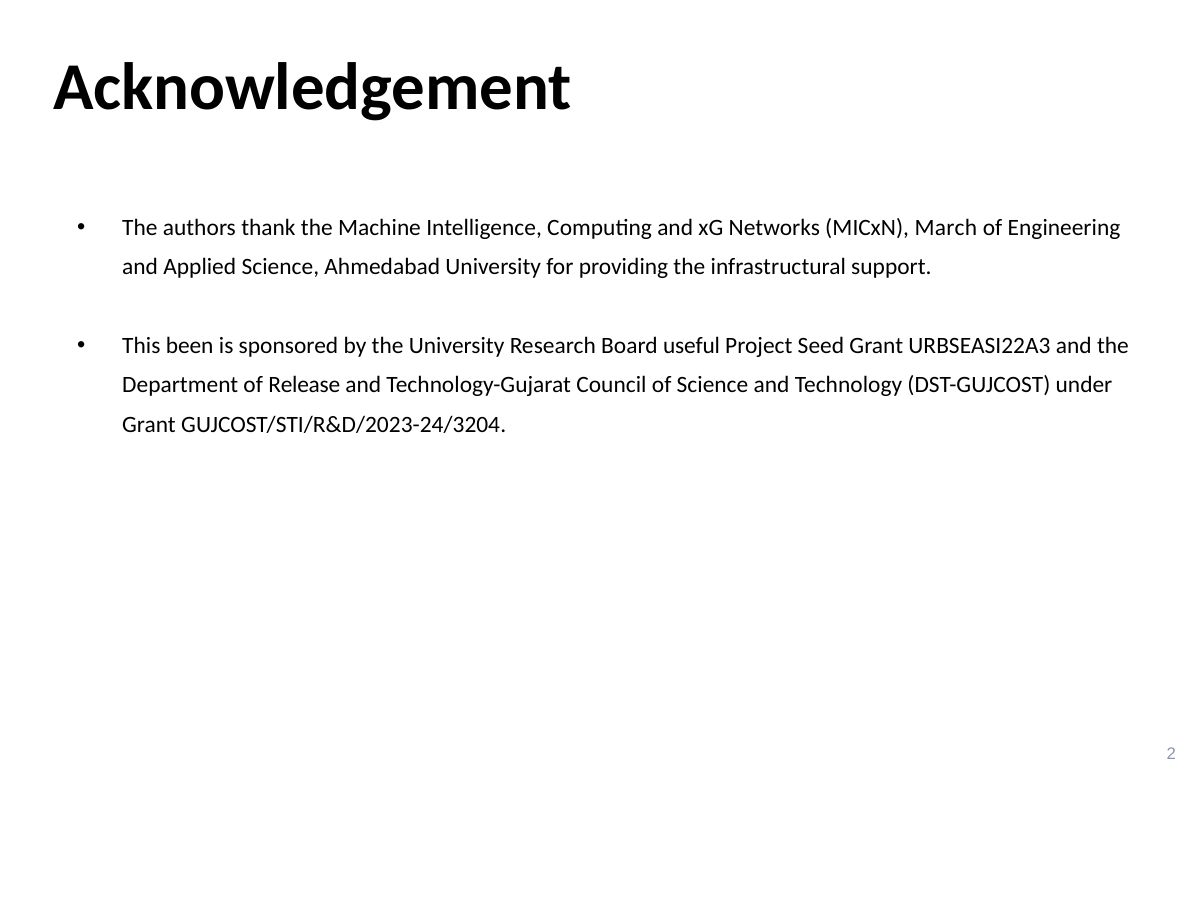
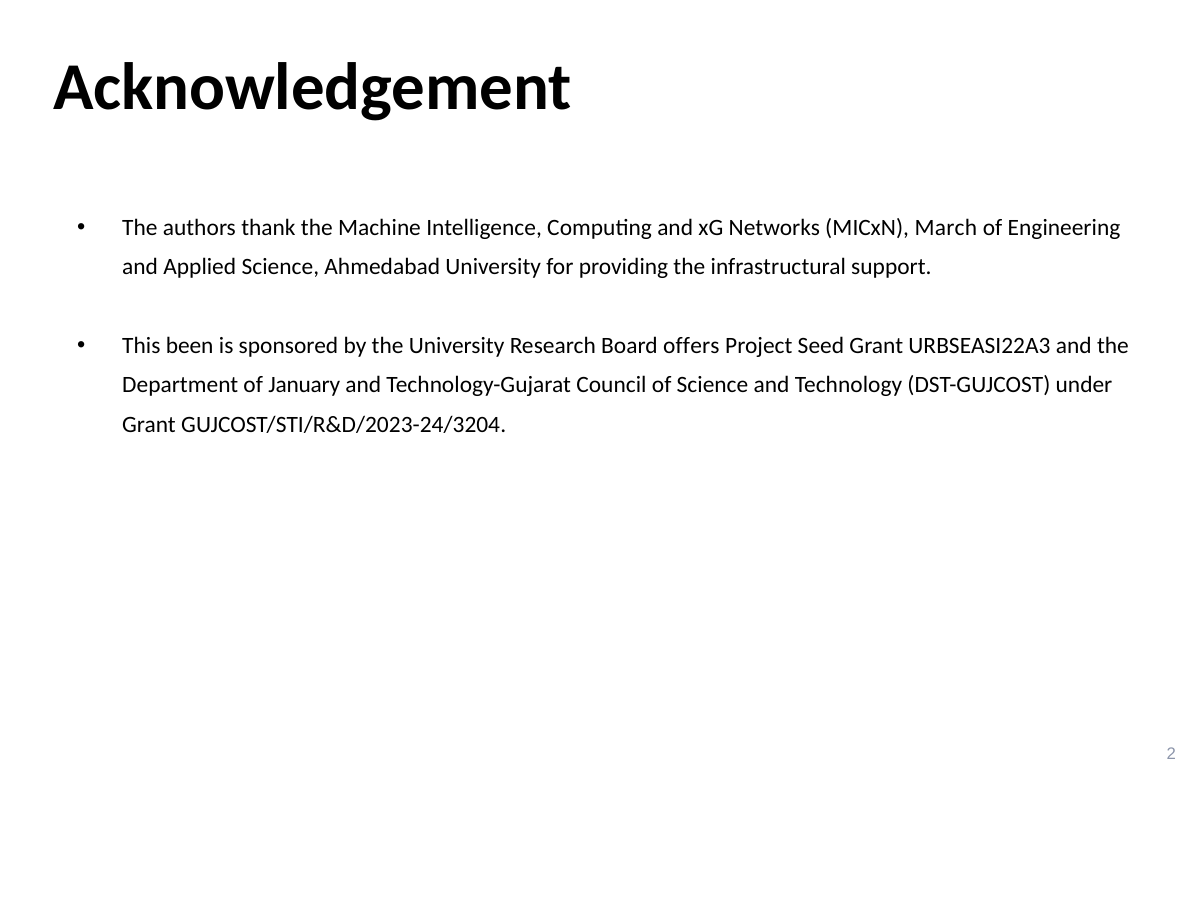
useful: useful -> offers (691, 346)
Release: Release -> January (304, 385)
